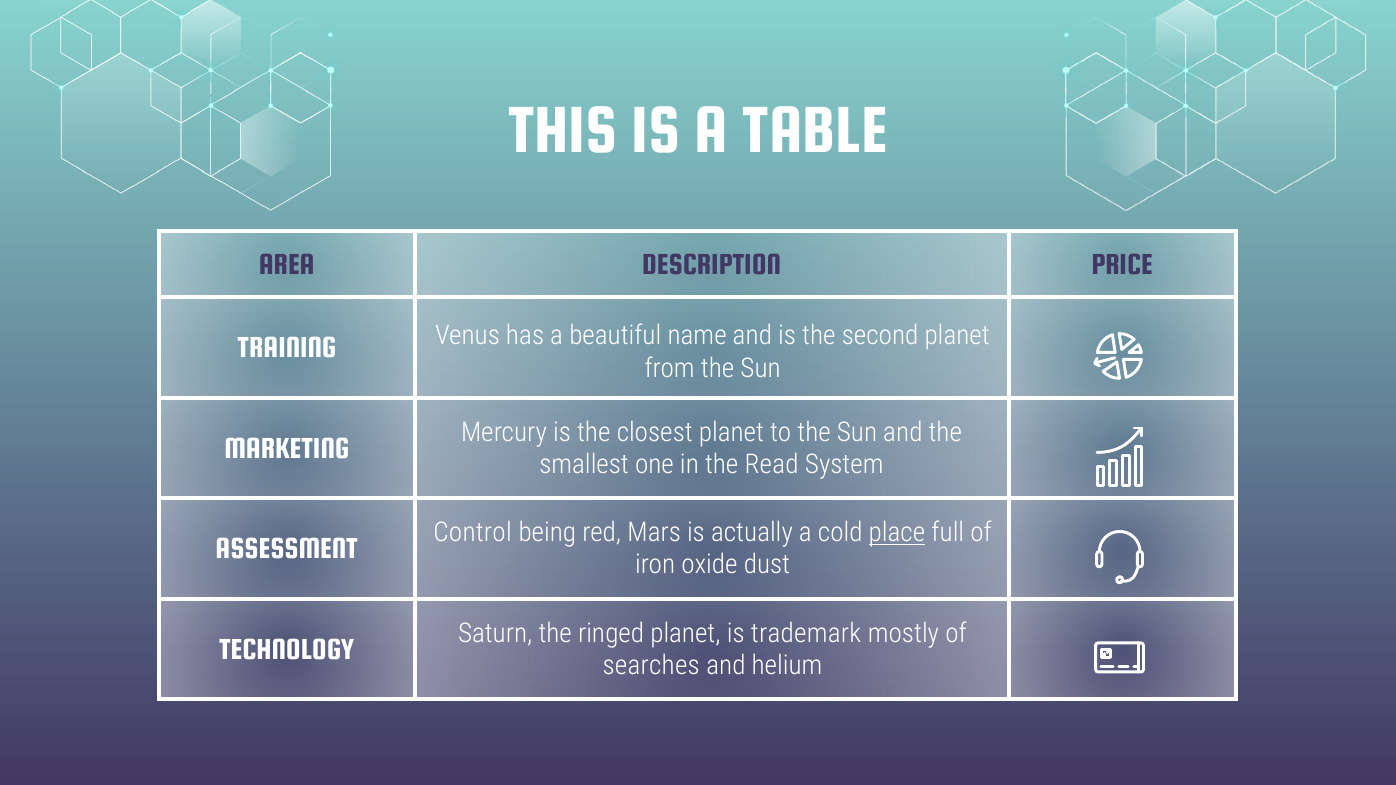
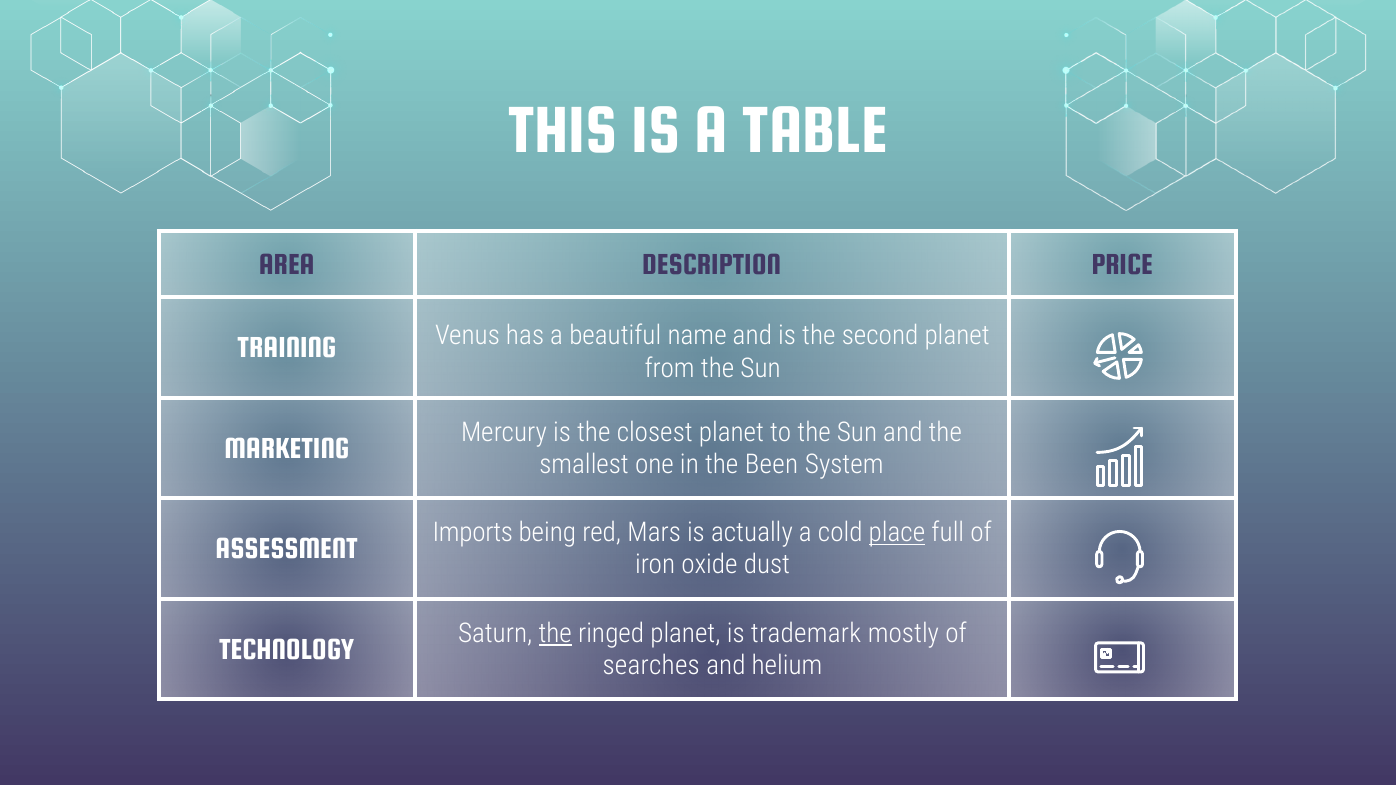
Read: Read -> Been (772, 464)
Control: Control -> Imports (473, 533)
the underline: none -> present (555, 634)
